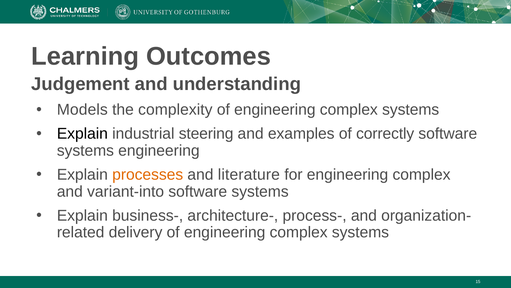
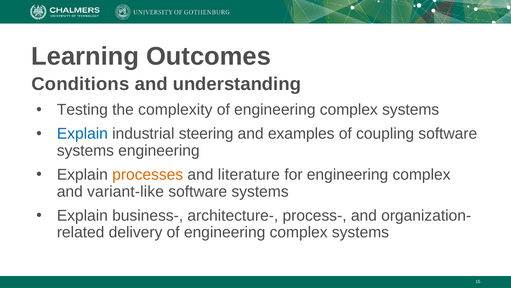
Judgement: Judgement -> Conditions (80, 84)
Models: Models -> Testing (82, 110)
Explain colour: black -> blue (82, 134)
correctly: correctly -> coupling (385, 134)
variant-into: variant-into -> variant-like (126, 191)
